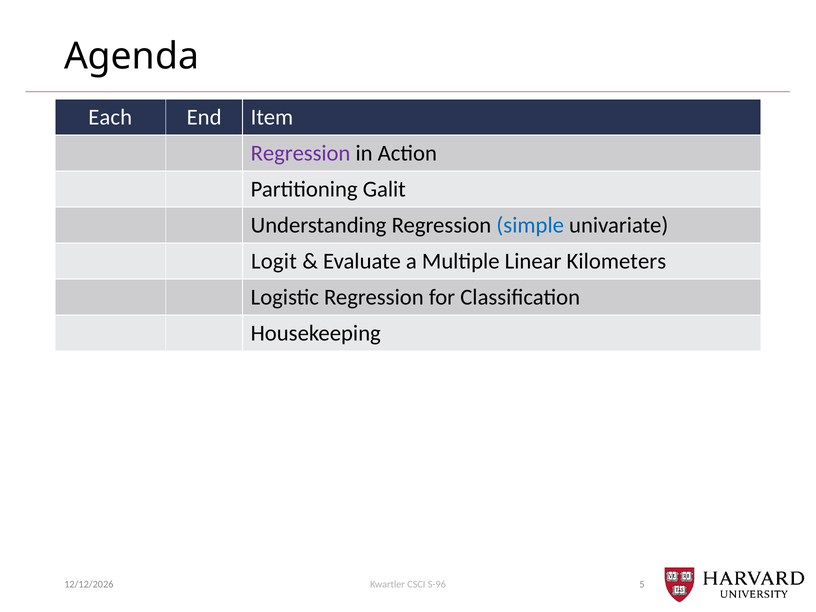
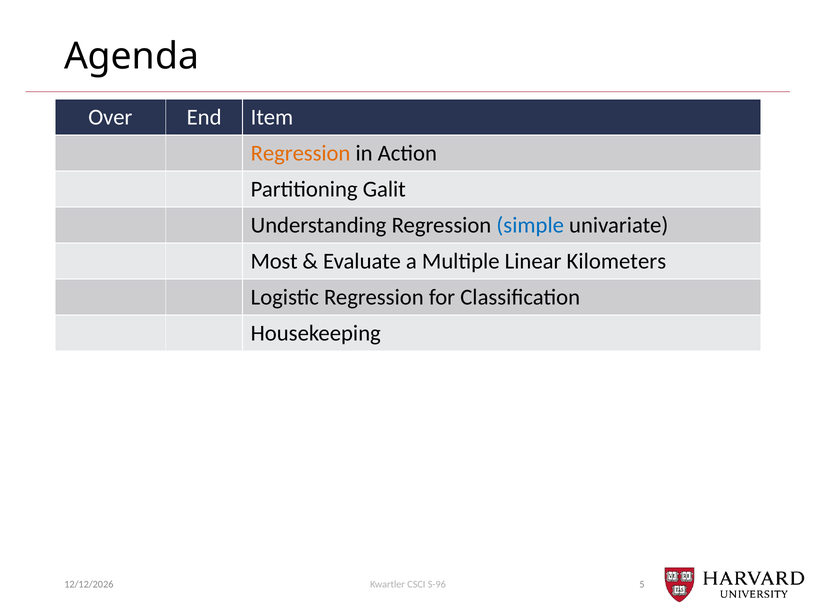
Each: Each -> Over (110, 117)
Regression colour: purple -> orange (301, 153)
Logit: Logit -> Most (274, 261)
